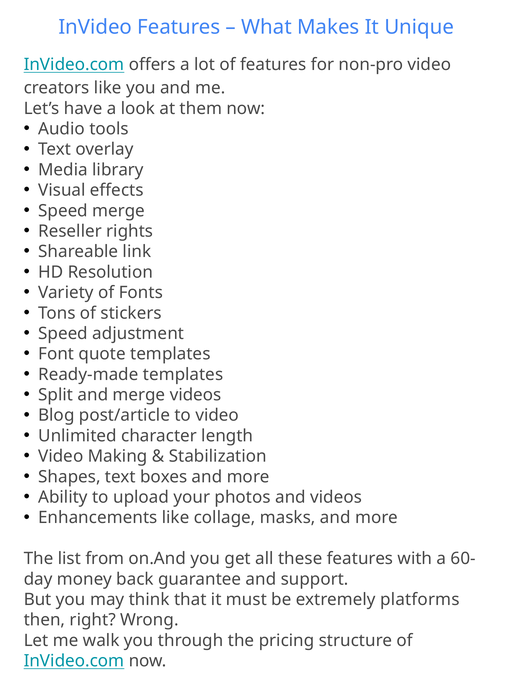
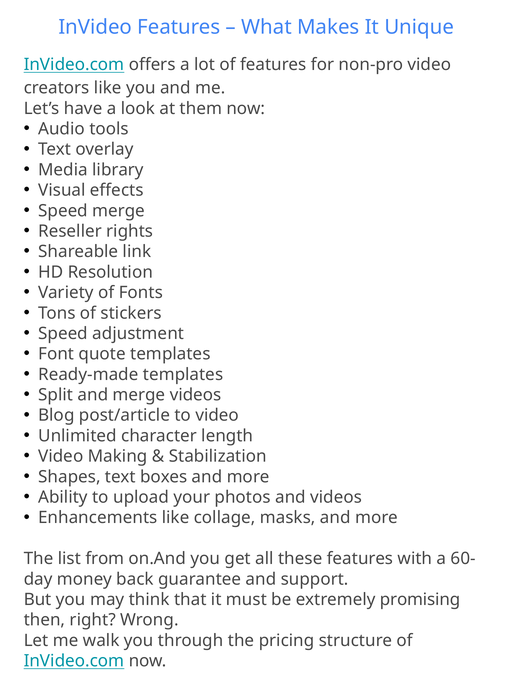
platforms: platforms -> promising (420, 600)
